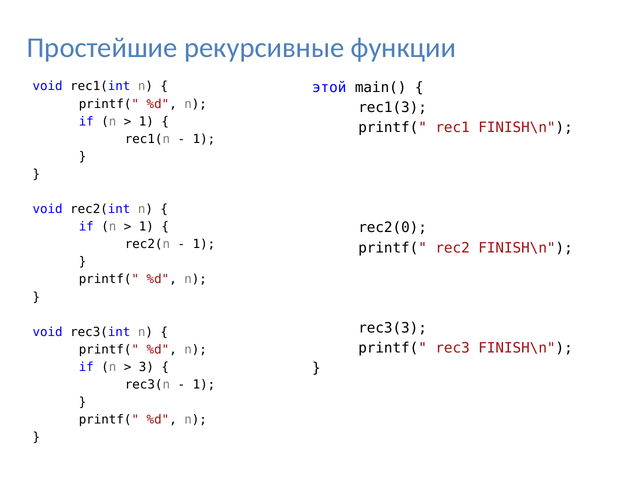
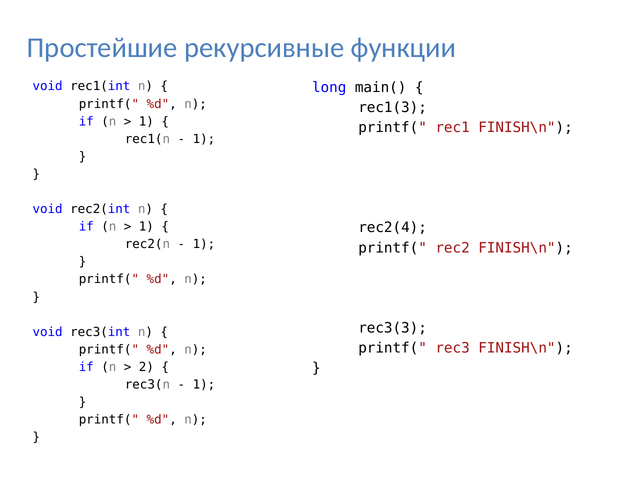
этой: этой -> long (329, 87)
rec2(0: rec2(0 -> rec2(4 (393, 227)
3: 3 -> 2 (146, 367)
